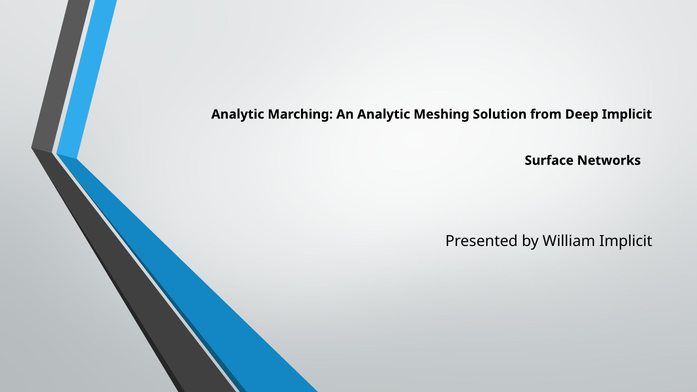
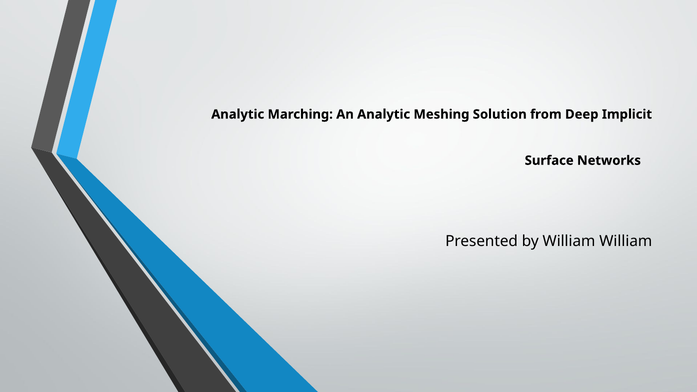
William Implicit: Implicit -> William (626, 241)
